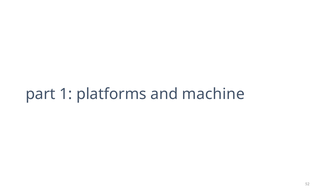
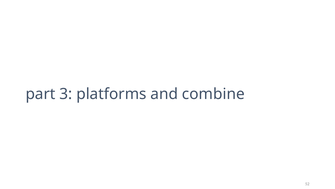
1: 1 -> 3 (66, 94)
machine: machine -> combine (213, 94)
